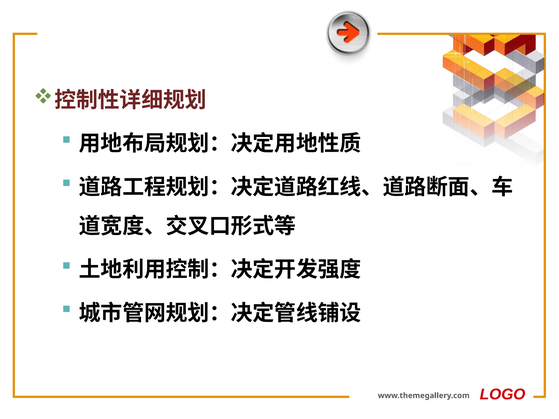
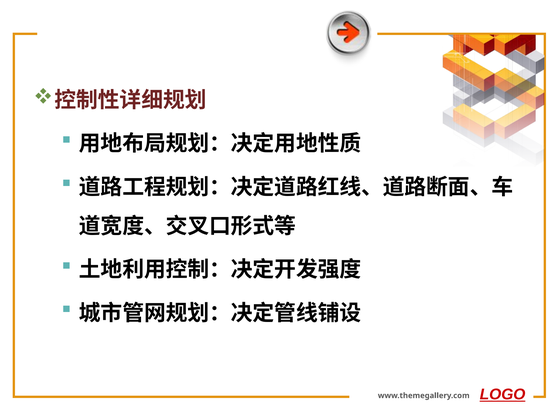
LOGO underline: none -> present (503, 395)
